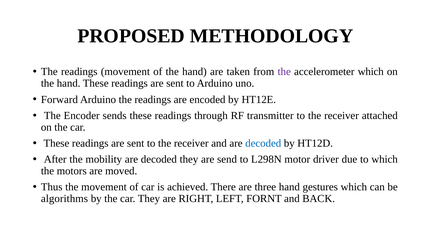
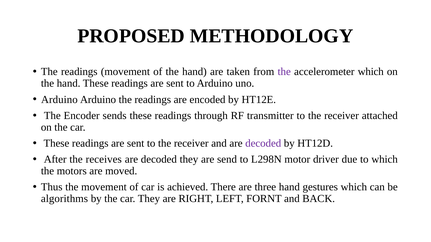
Forward: Forward -> Arduino (59, 100)
decoded colour: blue -> purple (263, 144)
mobility: mobility -> receives (104, 160)
